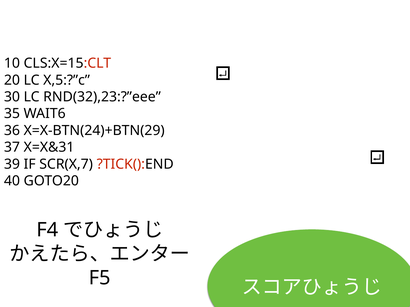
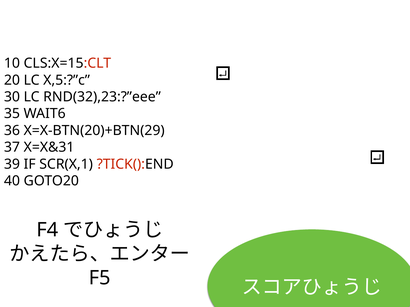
X=X-BTN(24)+BTN(29: X=X-BTN(24)+BTN(29 -> X=X-BTN(20)+BTN(29 (94, 131)
SCR(X,7: SCR(X,7 -> SCR(X,1 (66, 164)
